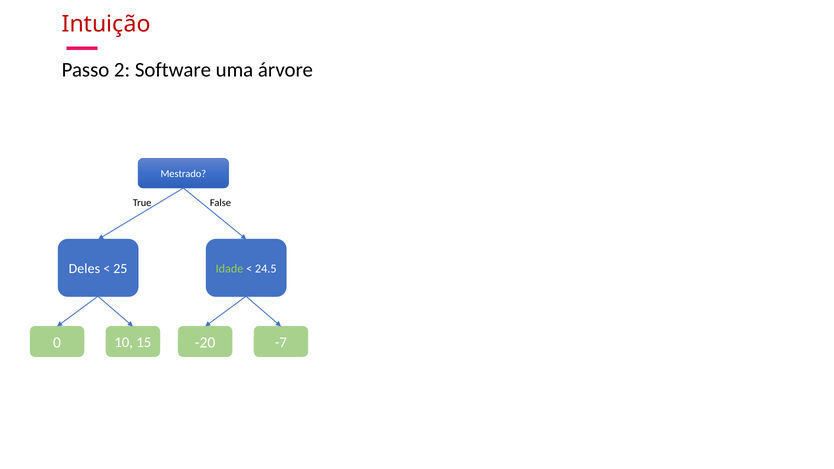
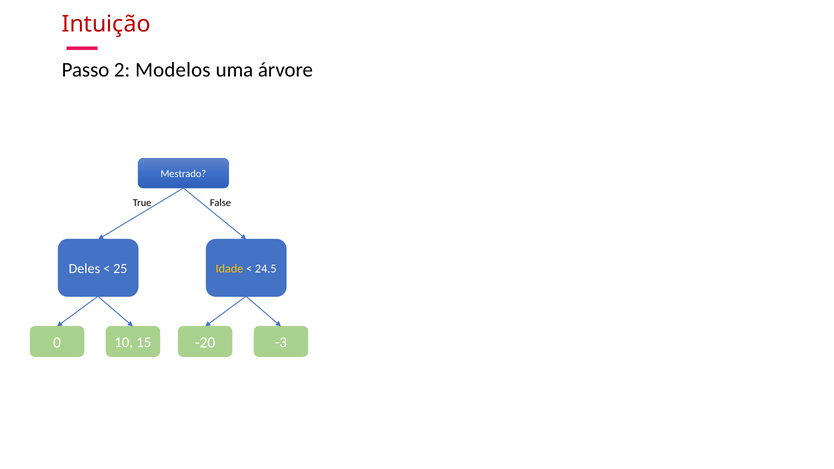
Software: Software -> Modelos (173, 70)
Idade colour: light green -> yellow (230, 269)
-7: -7 -> -3 (281, 343)
